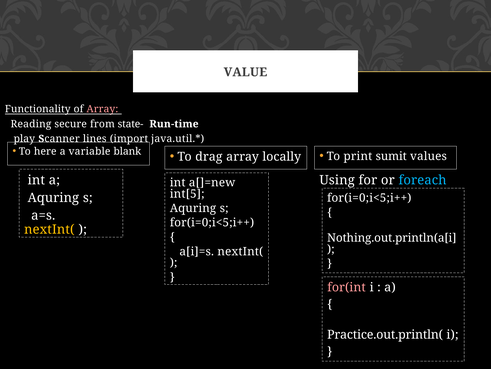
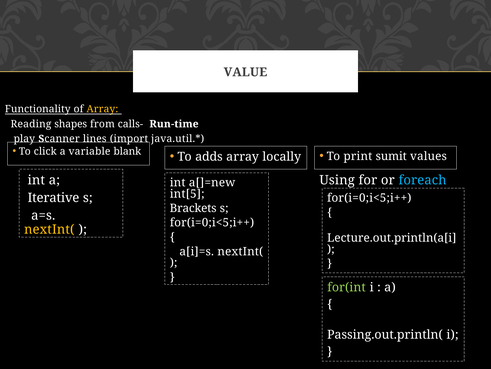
Array colour: pink -> yellow (102, 109)
secure: secure -> shapes (71, 124)
state-: state- -> calls- (130, 124)
here: here -> click (45, 151)
drag: drag -> adds (209, 156)
Aquring: Aquring -> Iterative (53, 198)
Aquring: Aquring -> Brackets (193, 208)
Nothing.out.println(a[i: Nothing.out.println(a[i -> Lecture.out.println(a[i (392, 238)
for(int colour: pink -> light green (347, 287)
Practice.out.println(: Practice.out.println( -> Passing.out.println( (385, 334)
